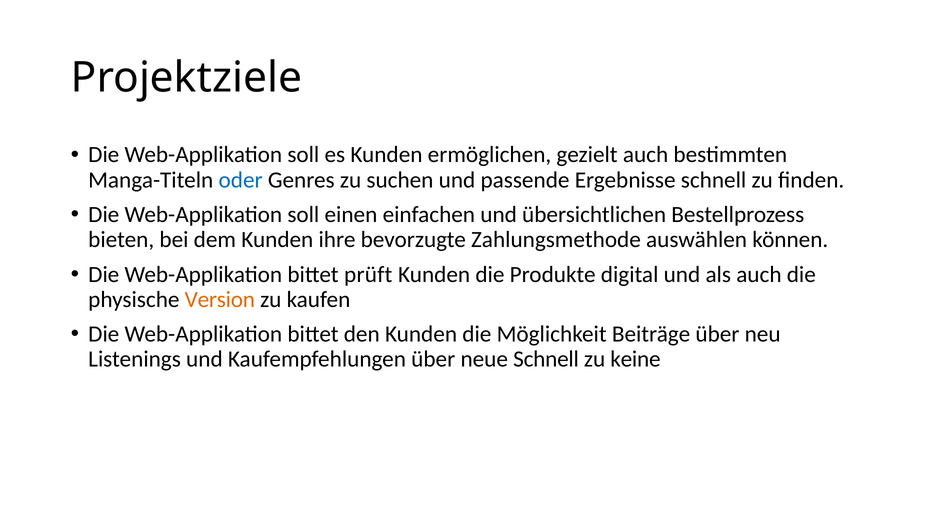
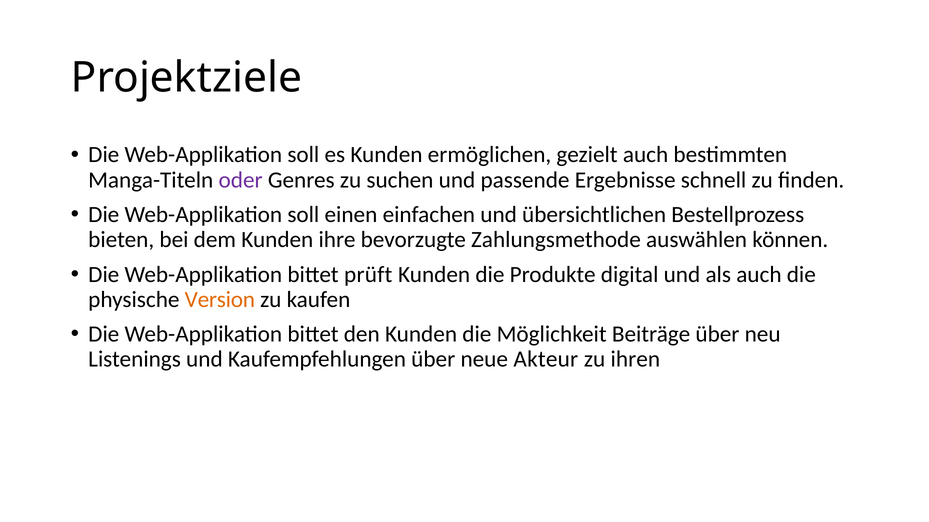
oder colour: blue -> purple (241, 180)
neue Schnell: Schnell -> Akteur (546, 360)
keine: keine -> ihren (635, 360)
